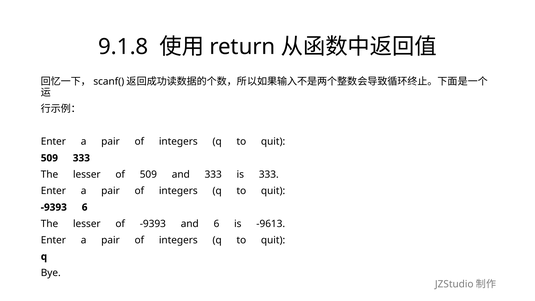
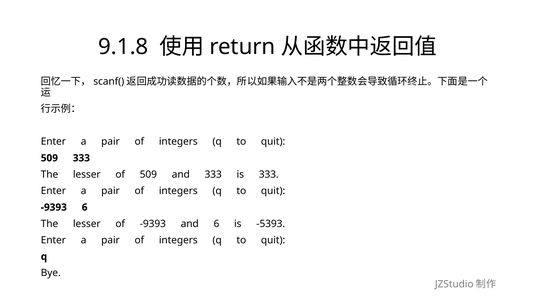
-9613: -9613 -> -5393 (271, 224)
